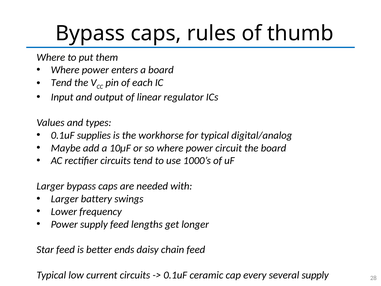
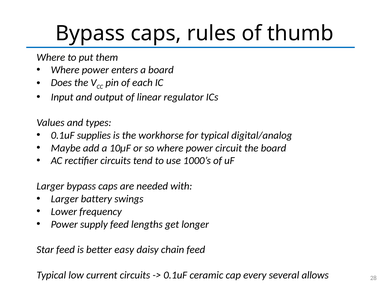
Tend: Tend -> Does (61, 83)
ends: ends -> easy (124, 250)
several supply: supply -> allows (315, 275)
